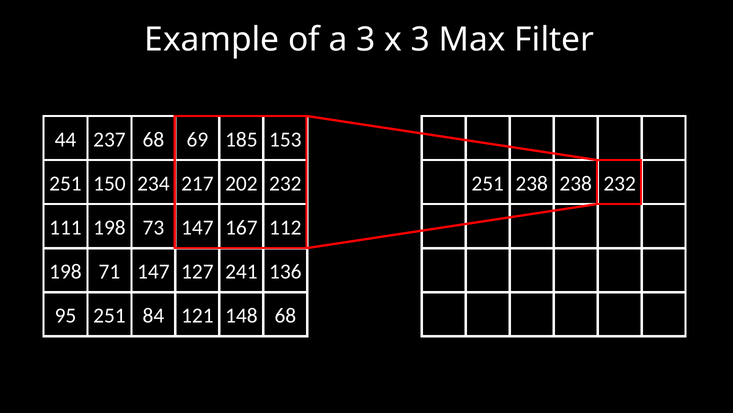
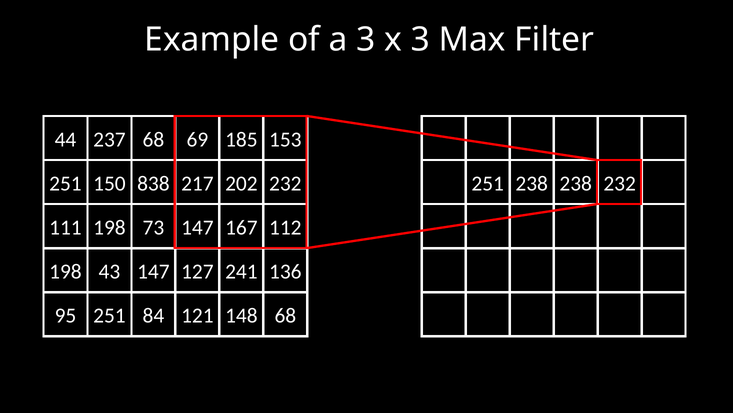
234: 234 -> 838 (153, 183)
71: 71 -> 43 (109, 271)
